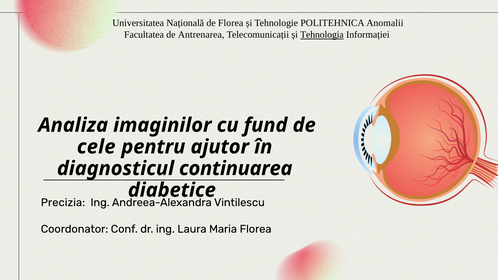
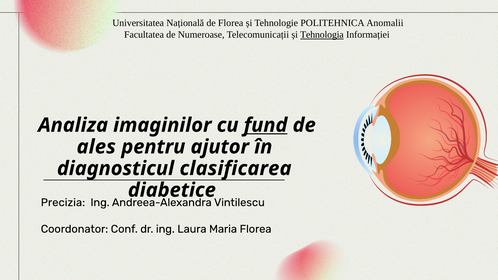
Antrenarea: Antrenarea -> Numeroase (201, 35)
fund underline: none -> present (266, 125)
cele: cele -> ales (96, 147)
continuarea: continuarea -> clasificarea (236, 169)
